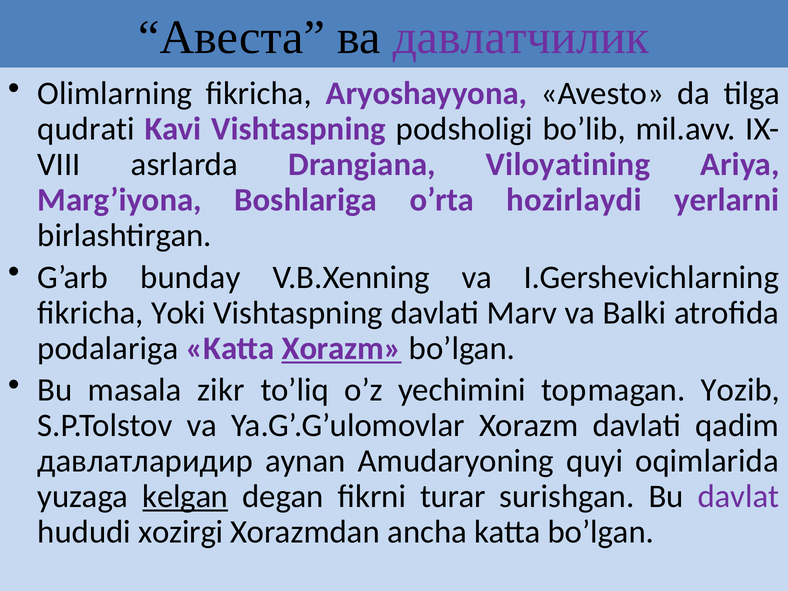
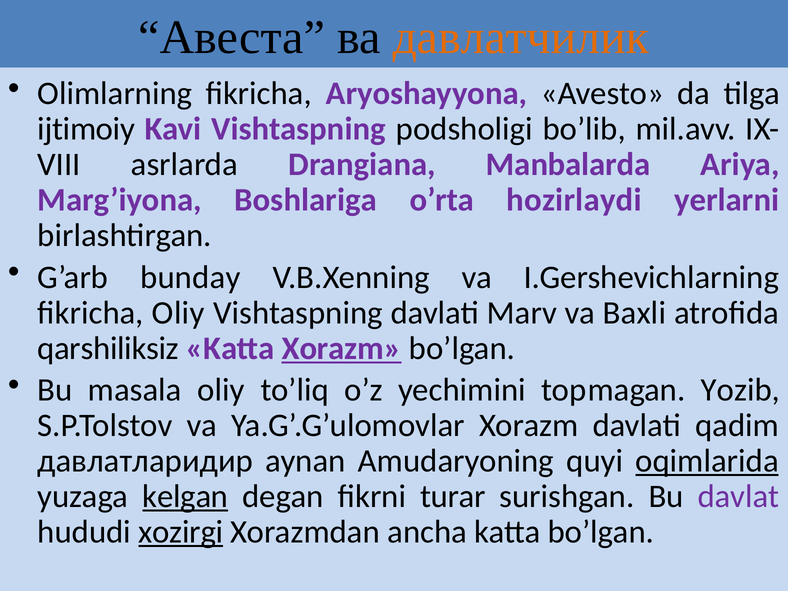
давлатчилик colour: purple -> orange (521, 37)
qudrati: qudrati -> ijtimoiy (86, 129)
Viloyatining: Viloyatining -> Manbalarda (568, 165)
fikricha Yoki: Yoki -> Oliy (178, 313)
Balki: Balki -> Baxli (634, 313)
podalariga: podalariga -> qarshiliksiz (108, 348)
masala zikr: zikr -> oliy (221, 390)
oqimlarida underline: none -> present (707, 461)
xozirgi underline: none -> present (181, 532)
